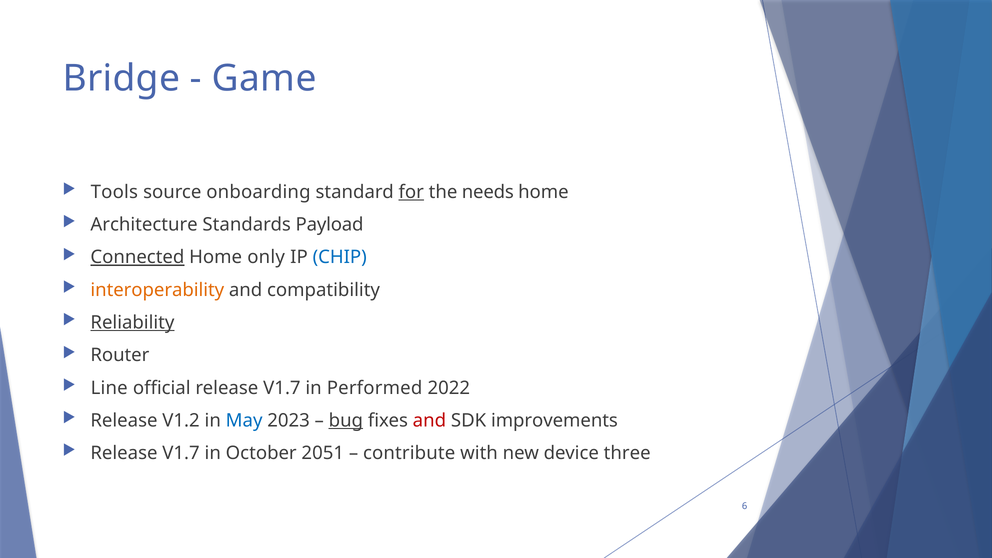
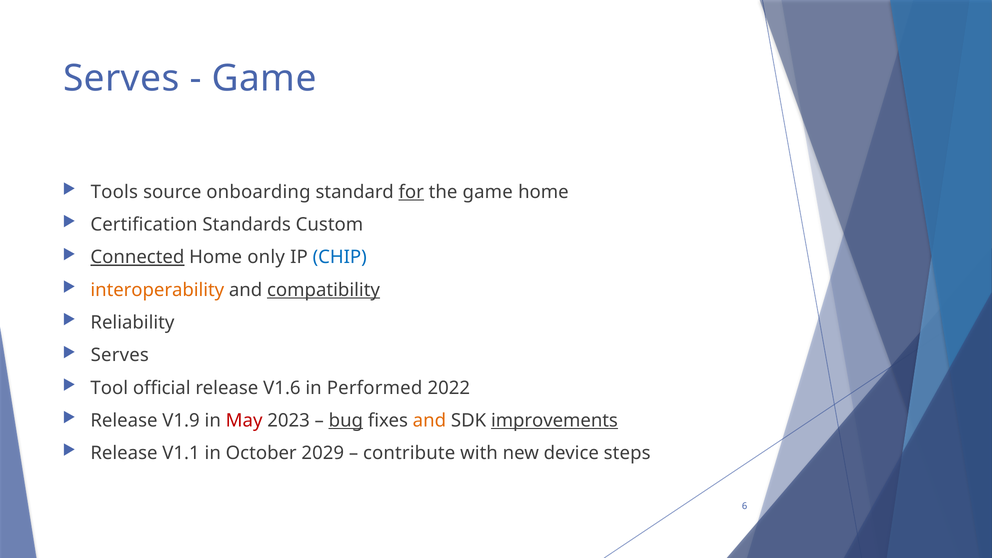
Bridge: Bridge -> Serves (121, 78)
the needs: needs -> game (488, 192)
Architecture: Architecture -> Certification (144, 225)
Payload: Payload -> Custom (329, 225)
compatibility underline: none -> present (324, 290)
Reliability underline: present -> none (132, 323)
Router: Router -> Serves (120, 355)
Line: Line -> Tool (109, 388)
official release V1.7: V1.7 -> V1.6 (282, 388)
V1.2: V1.2 -> V1.9 (181, 421)
May colour: blue -> red (244, 421)
and colour: red -> orange (429, 421)
improvements underline: none -> present (554, 421)
V1.7: V1.7 -> V1.1 (181, 453)
2051: 2051 -> 2029 (323, 453)
three: three -> steps (627, 453)
